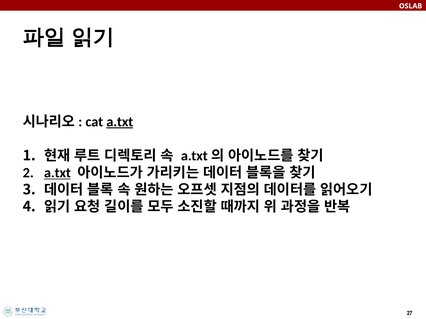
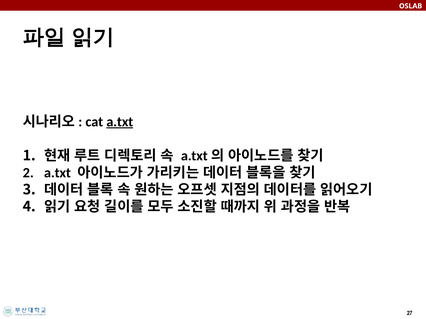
a.txt underline: present -> none (57, 173)
